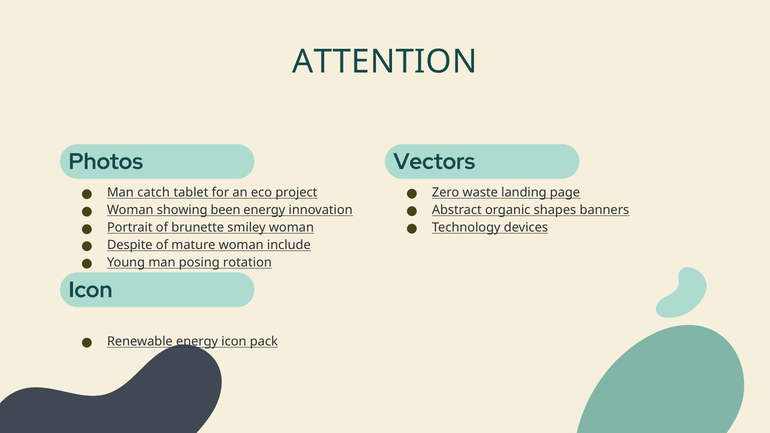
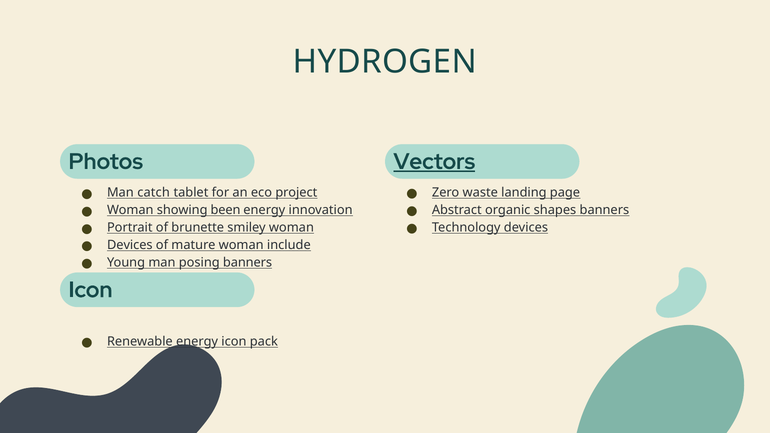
ATTENTION: ATTENTION -> HYDROGEN (385, 62)
Vectors underline: none -> present (434, 162)
Despite: Despite -> Devices (130, 245)
posing rotation: rotation -> banners (248, 262)
